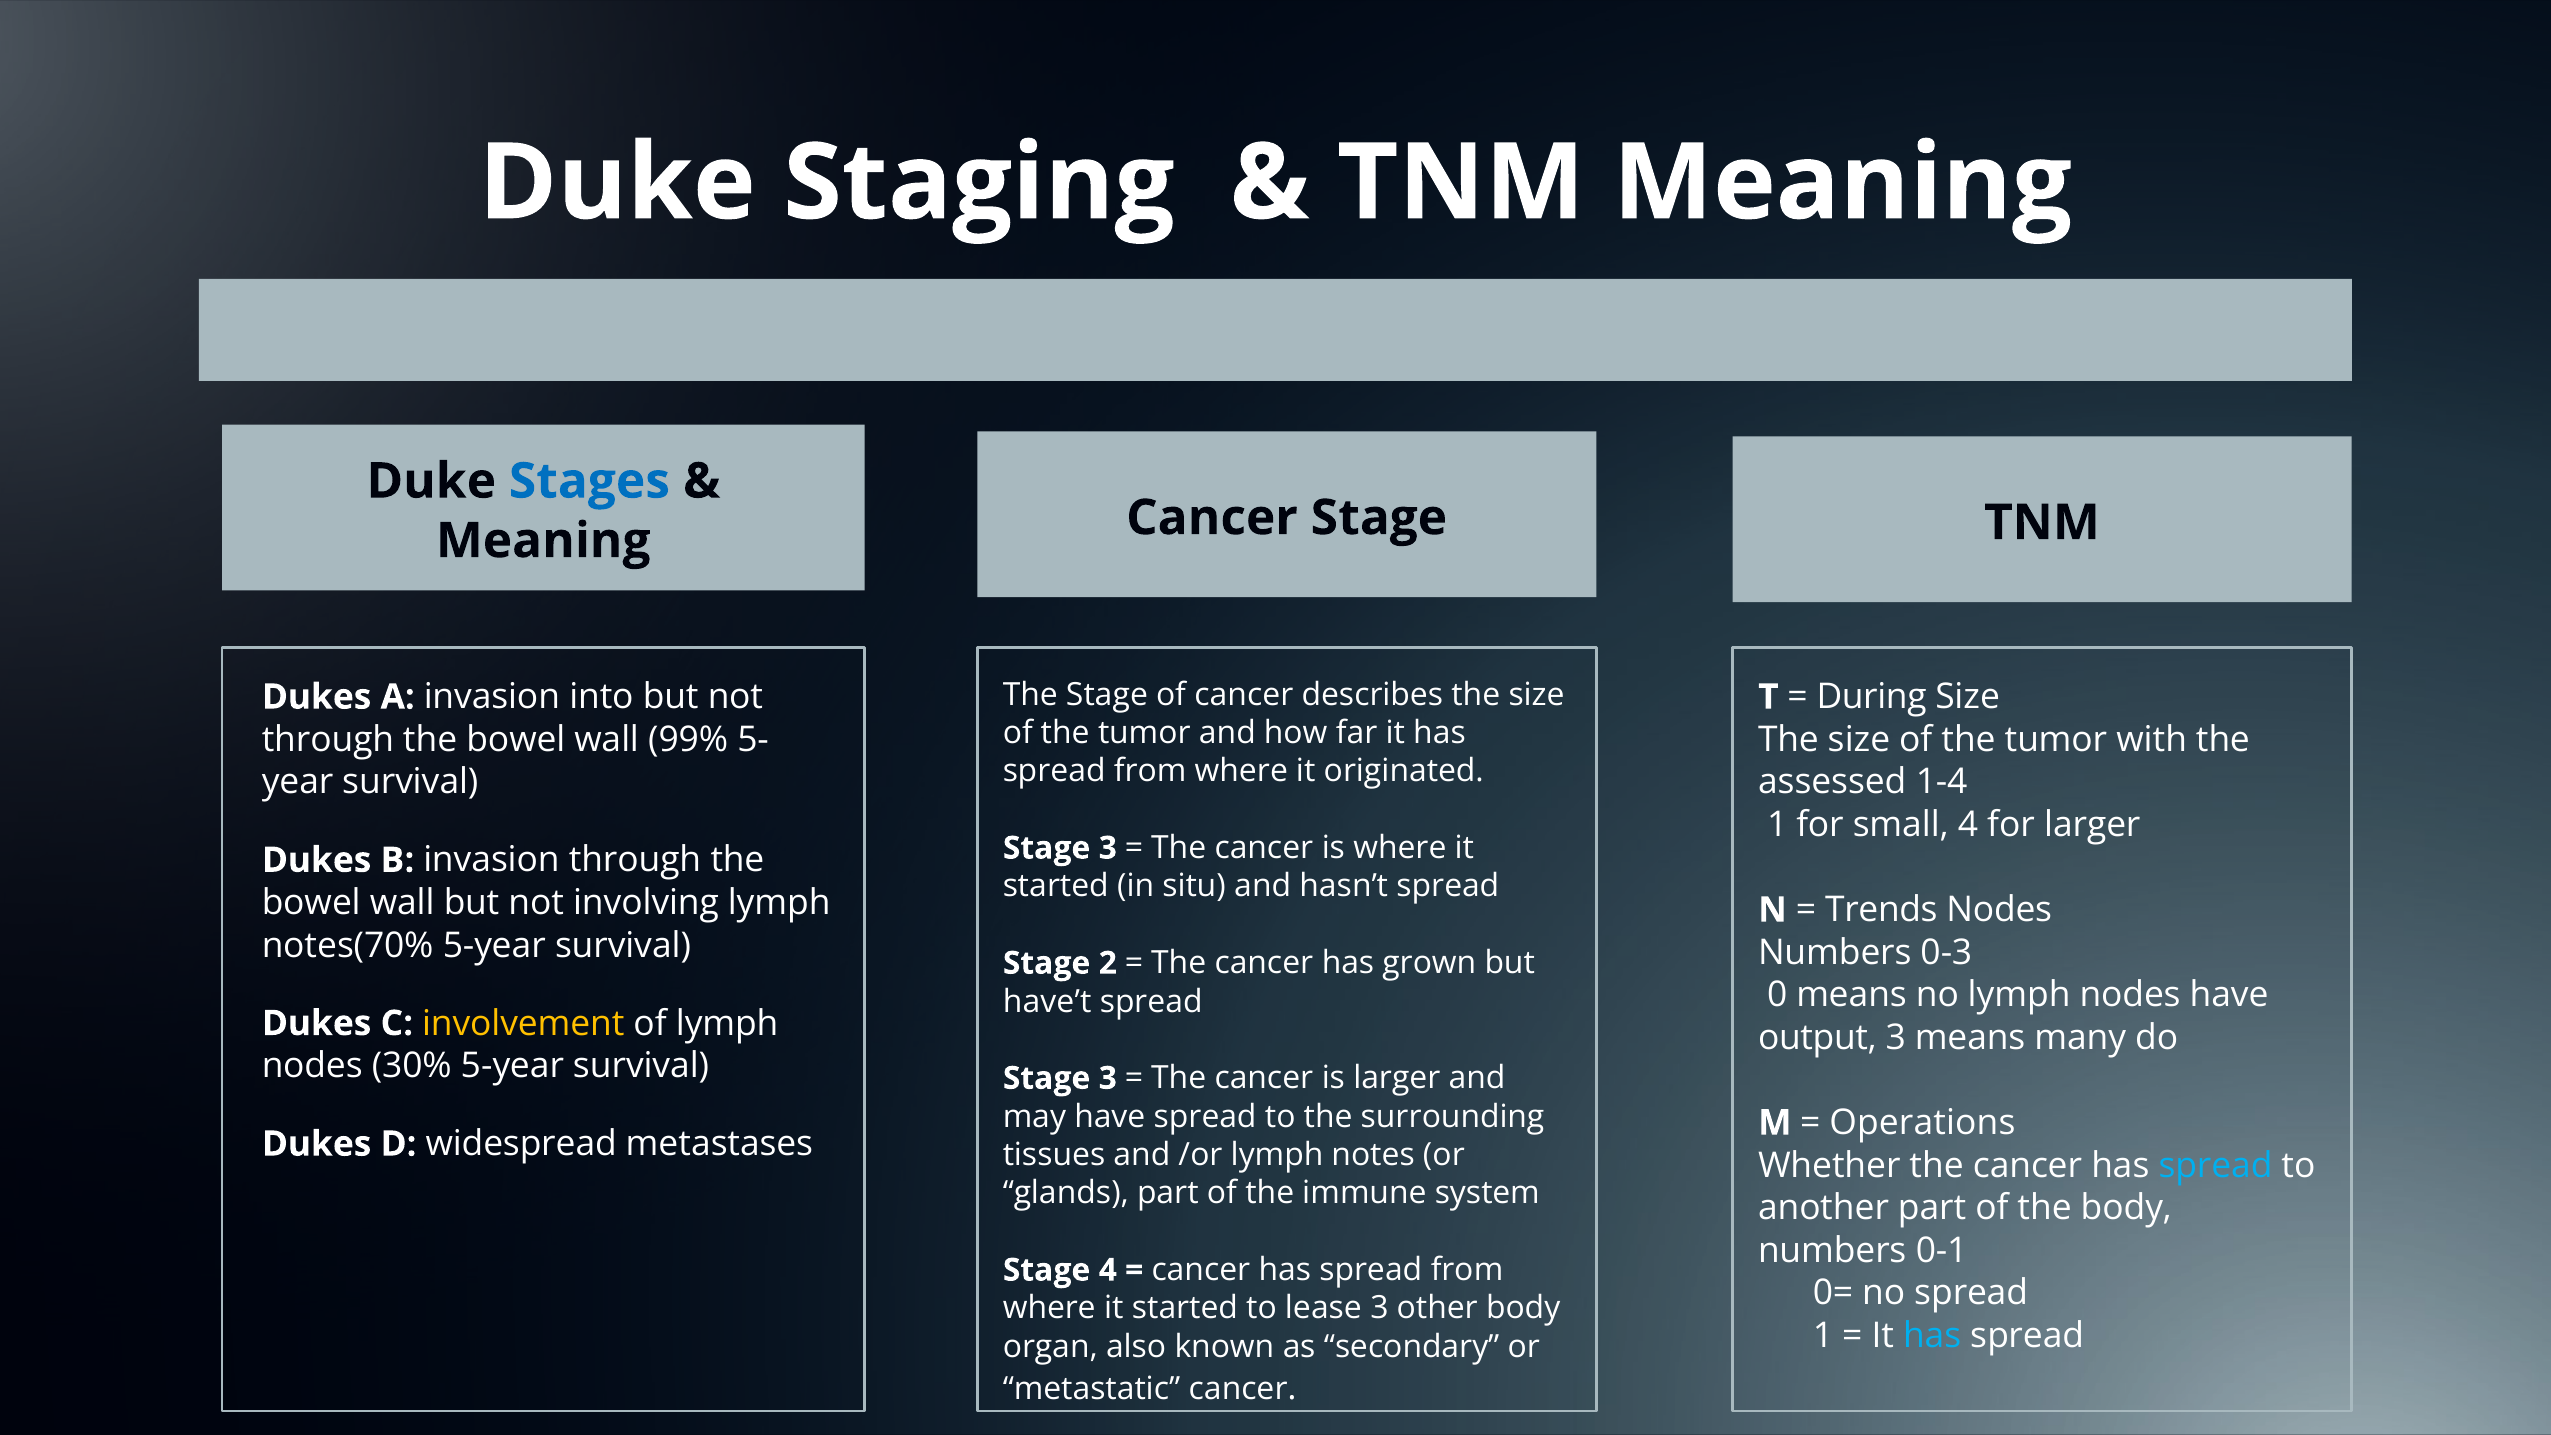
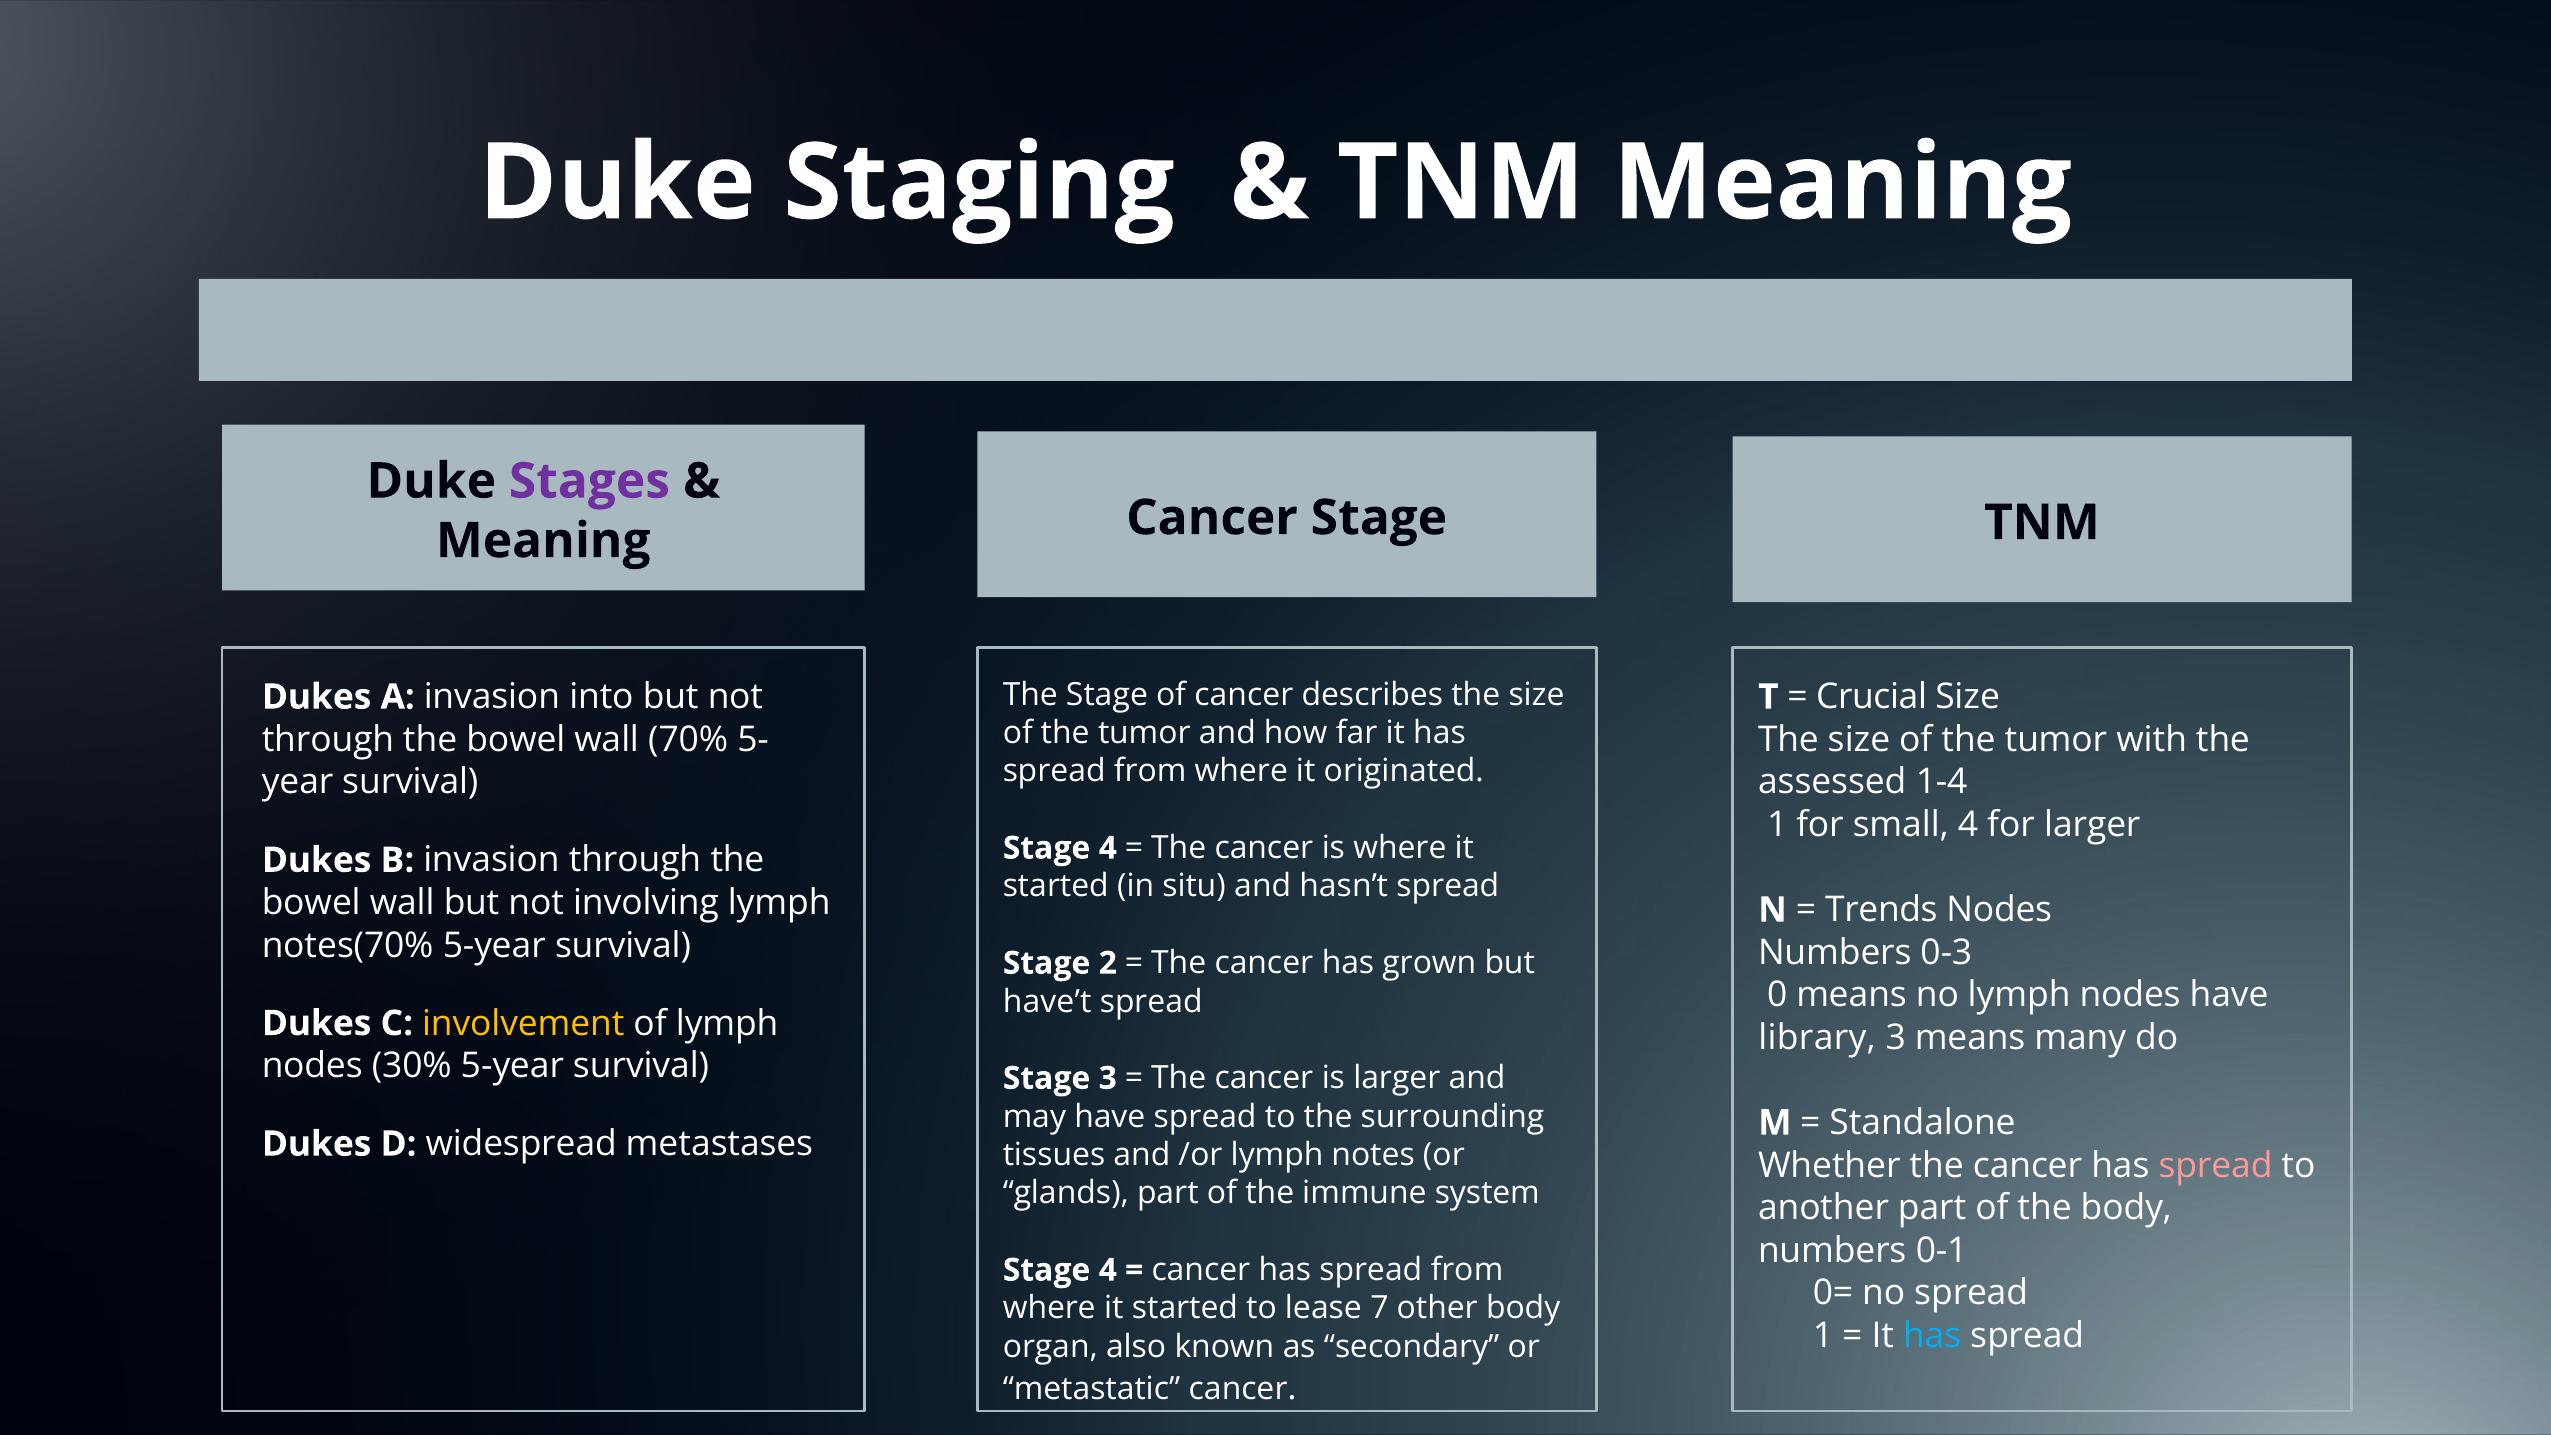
Stages colour: blue -> purple (589, 481)
During: During -> Crucial (1872, 697)
99%: 99% -> 70% (688, 740)
3: 3 -> 4 (1108, 848)
output: output -> library (1817, 1038)
Operations: Operations -> Standalone (1923, 1123)
spread colour: light blue -> pink (2216, 1165)
lease 3: 3 -> 7 (1380, 1308)
